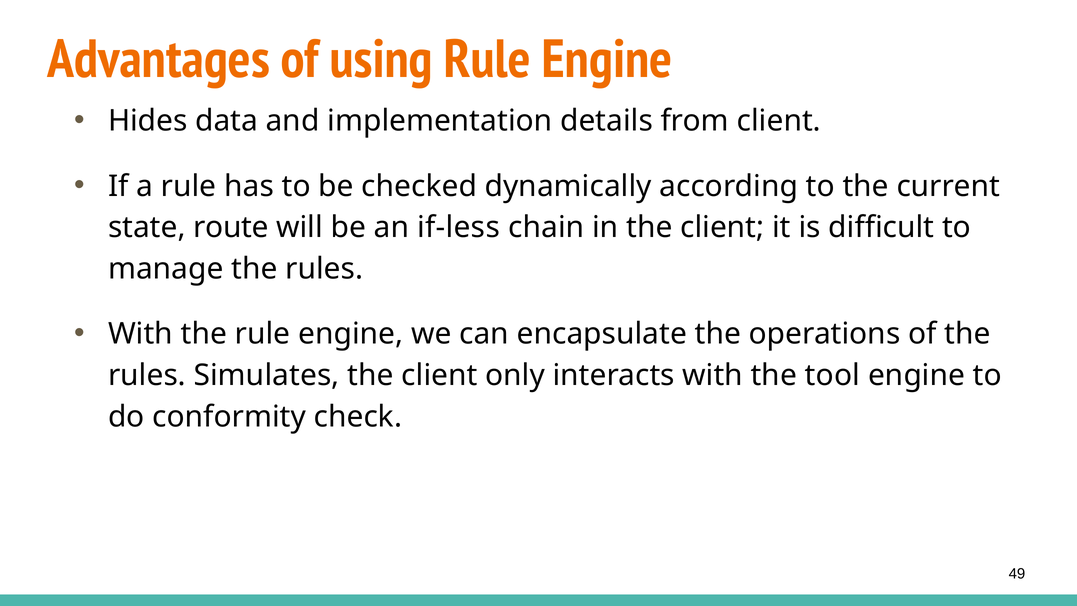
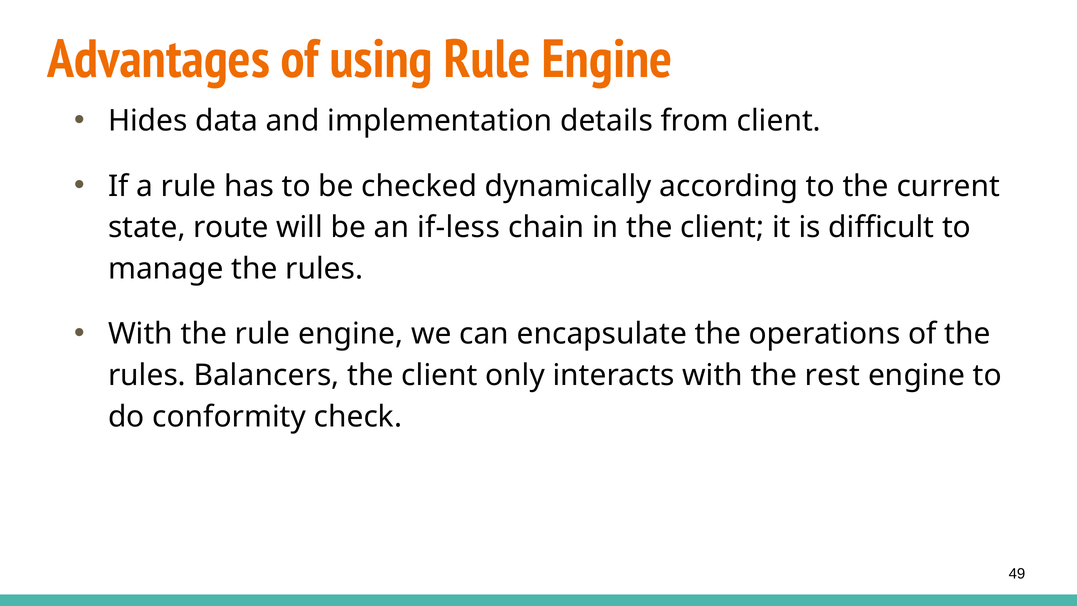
Simulates: Simulates -> Balancers (267, 375)
tool: tool -> rest (832, 375)
